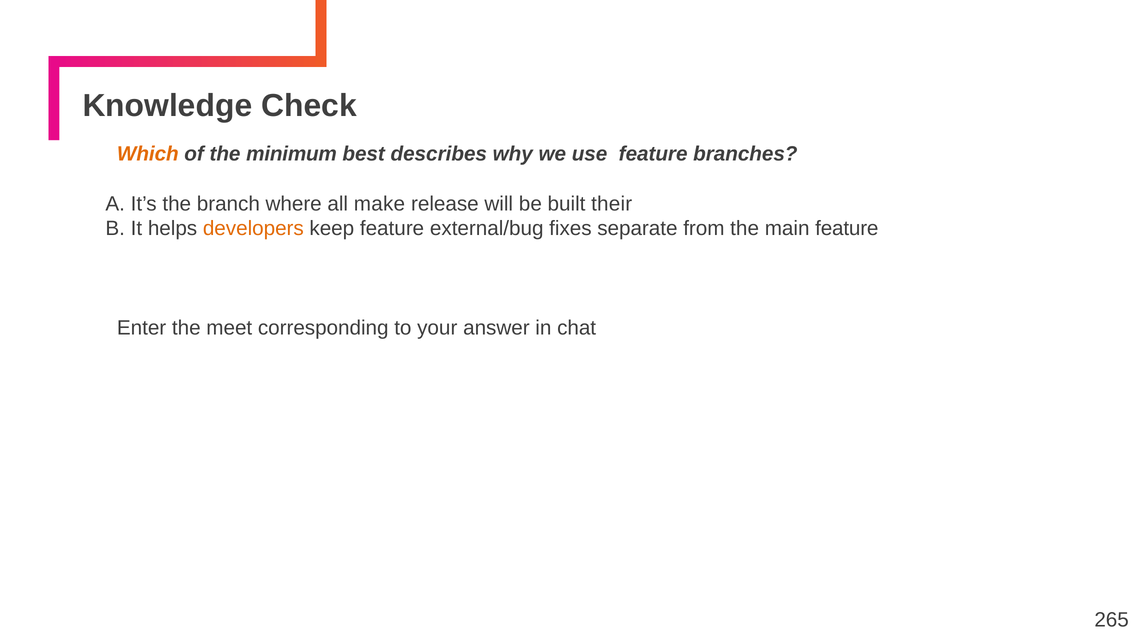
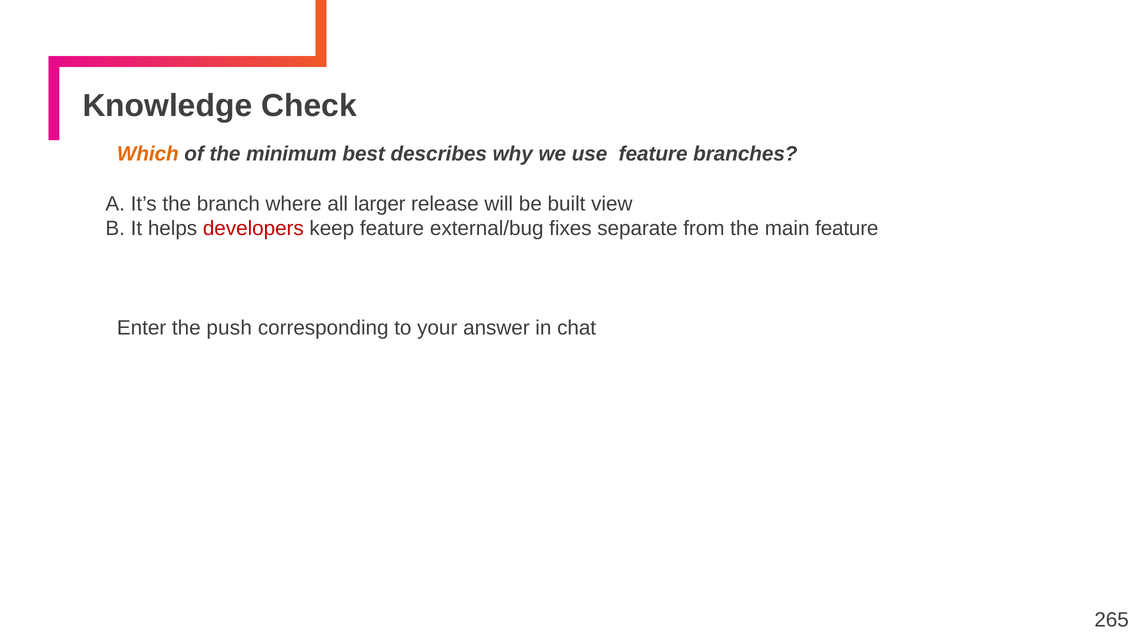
make: make -> larger (380, 204)
their: their -> view (612, 204)
developers colour: orange -> red (253, 229)
meet: meet -> push (229, 328)
